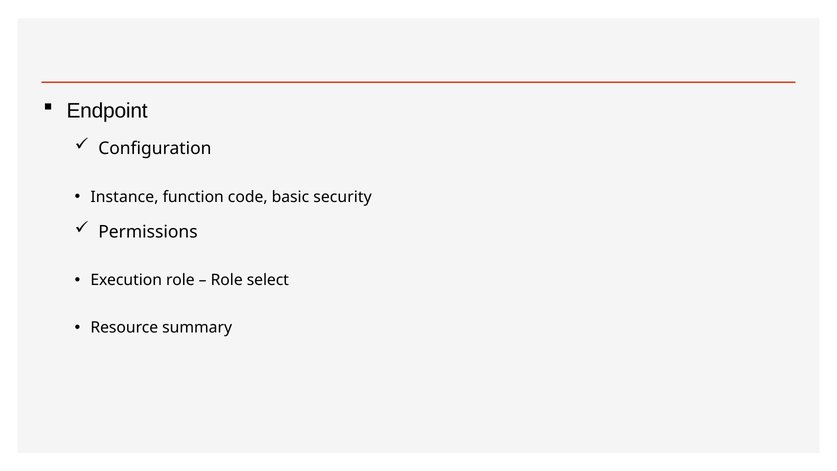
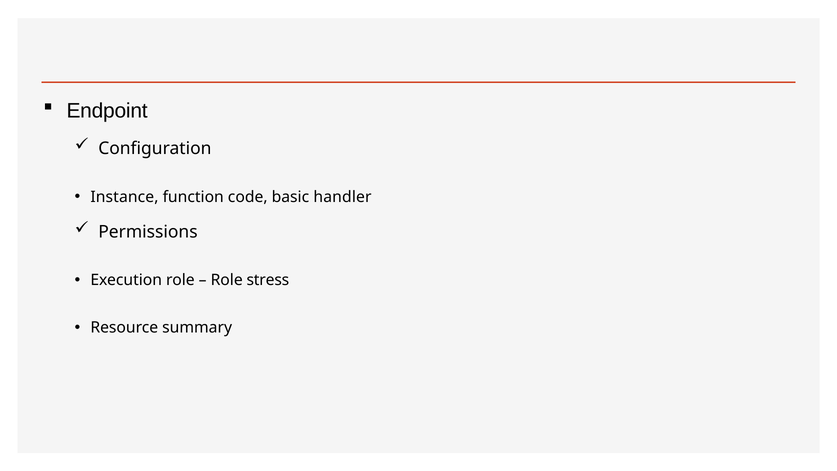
security: security -> handler (342, 197)
select: select -> stress (268, 280)
